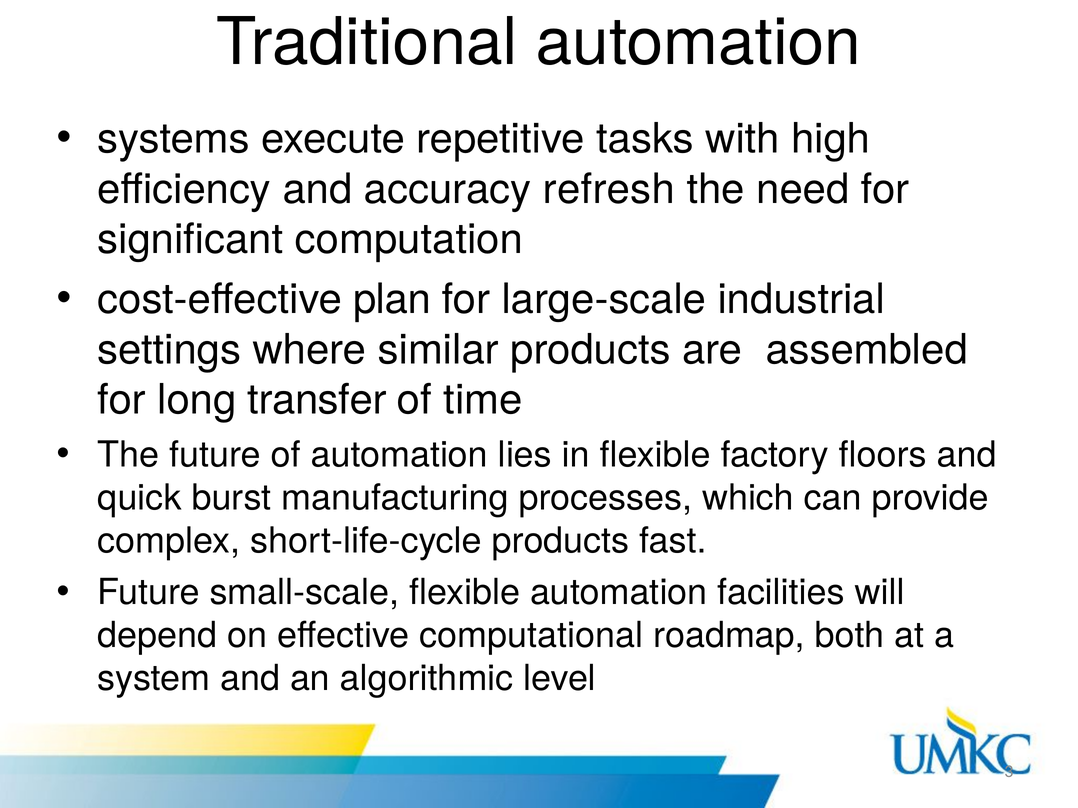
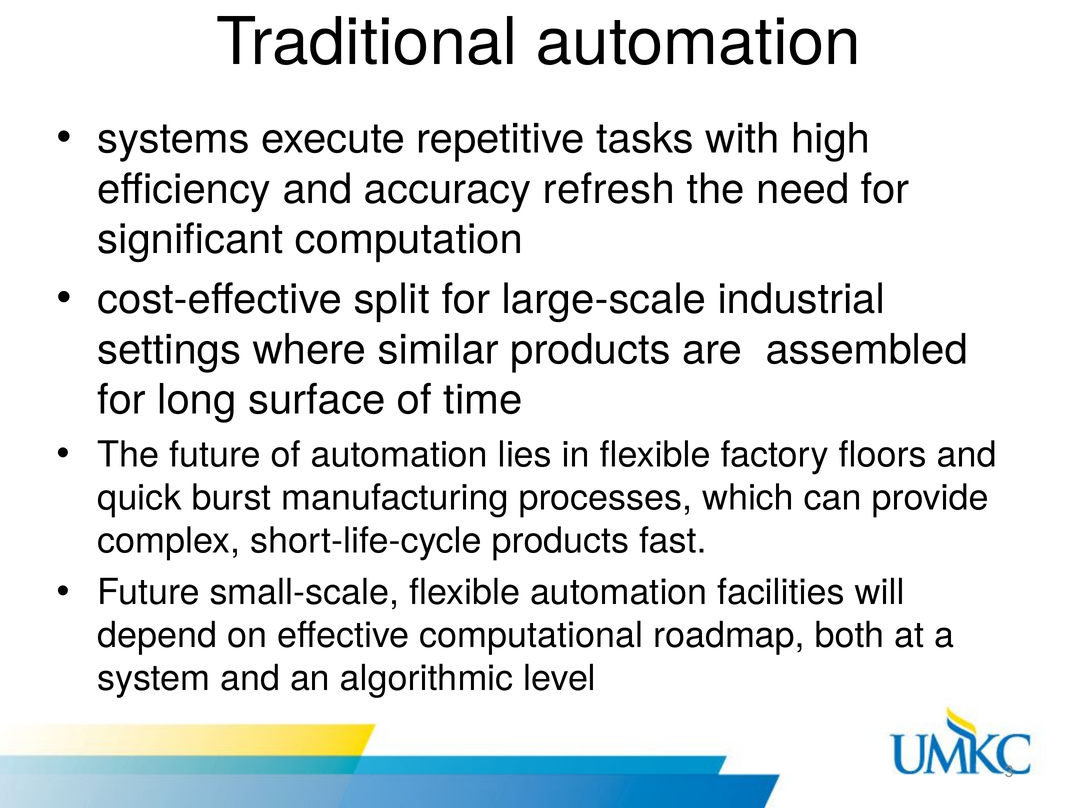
plan: plan -> split (392, 300)
transfer: transfer -> surface (317, 400)
